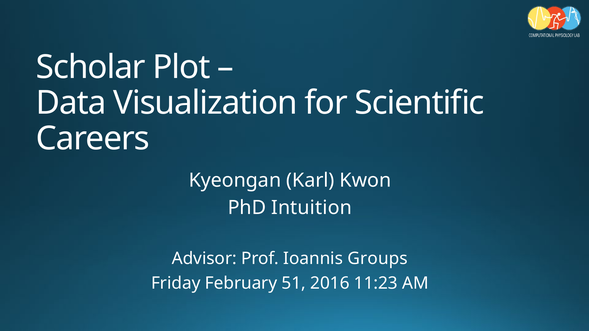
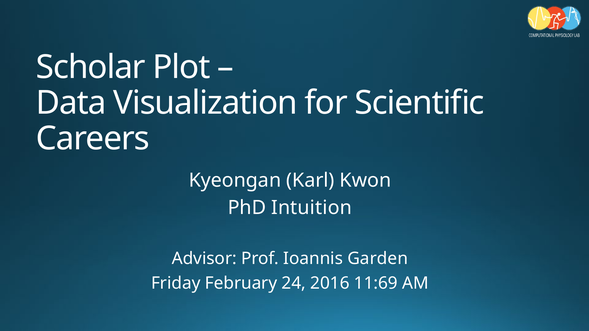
Groups: Groups -> Garden (378, 259)
51: 51 -> 24 (294, 283)
11:23: 11:23 -> 11:69 (376, 283)
